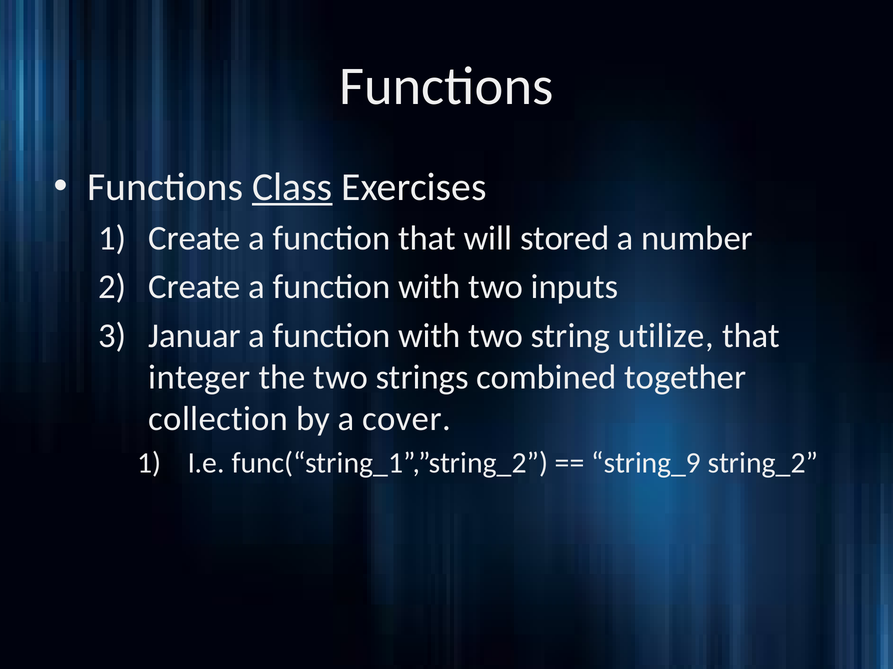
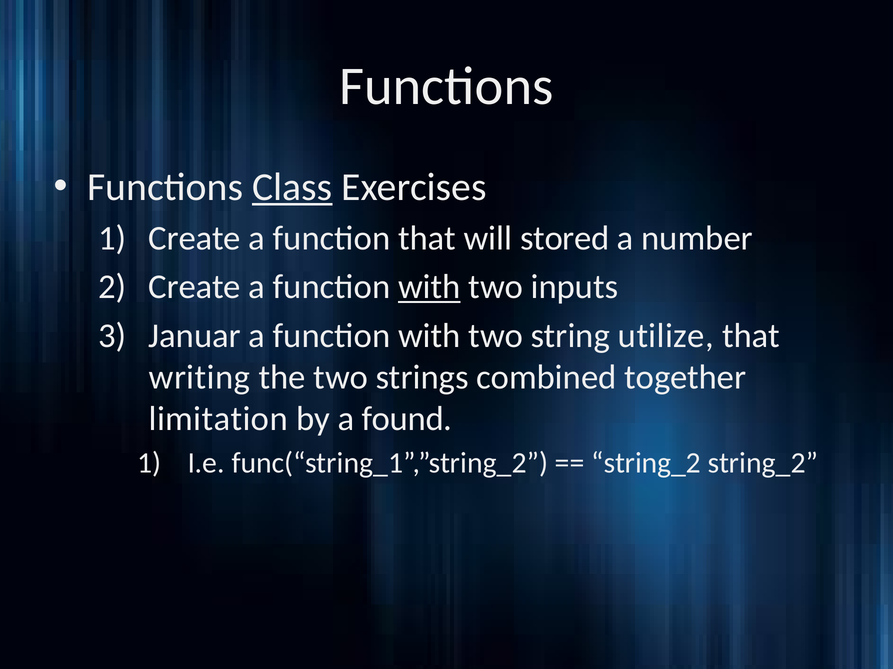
with underline: none -> present (429, 287)
integer: integer -> writing (199, 378)
collection: collection -> limitation (218, 419)
cover: cover -> found (407, 419)
string_9: string_9 -> string_2 (646, 464)
